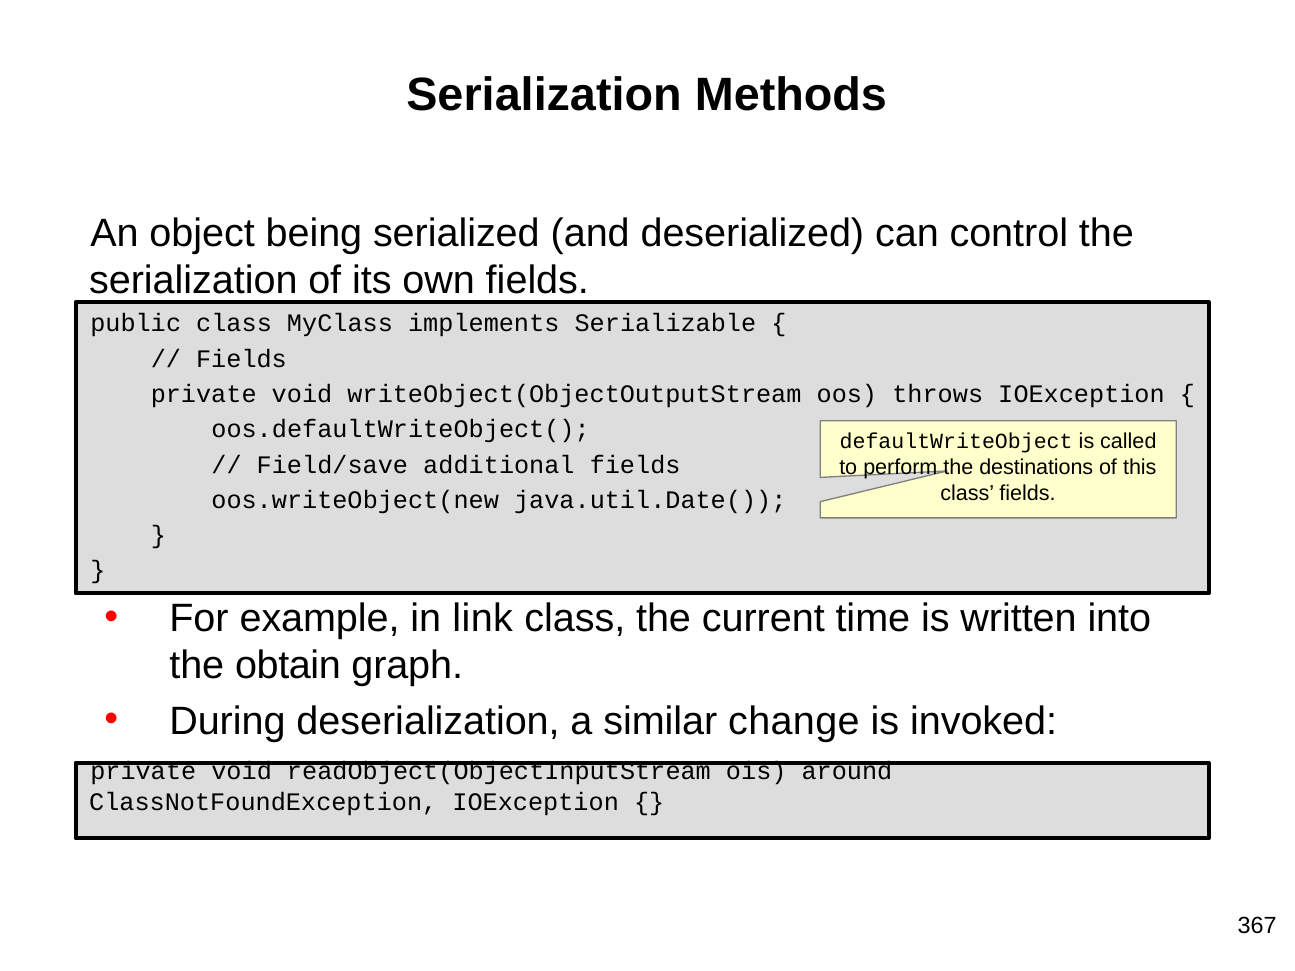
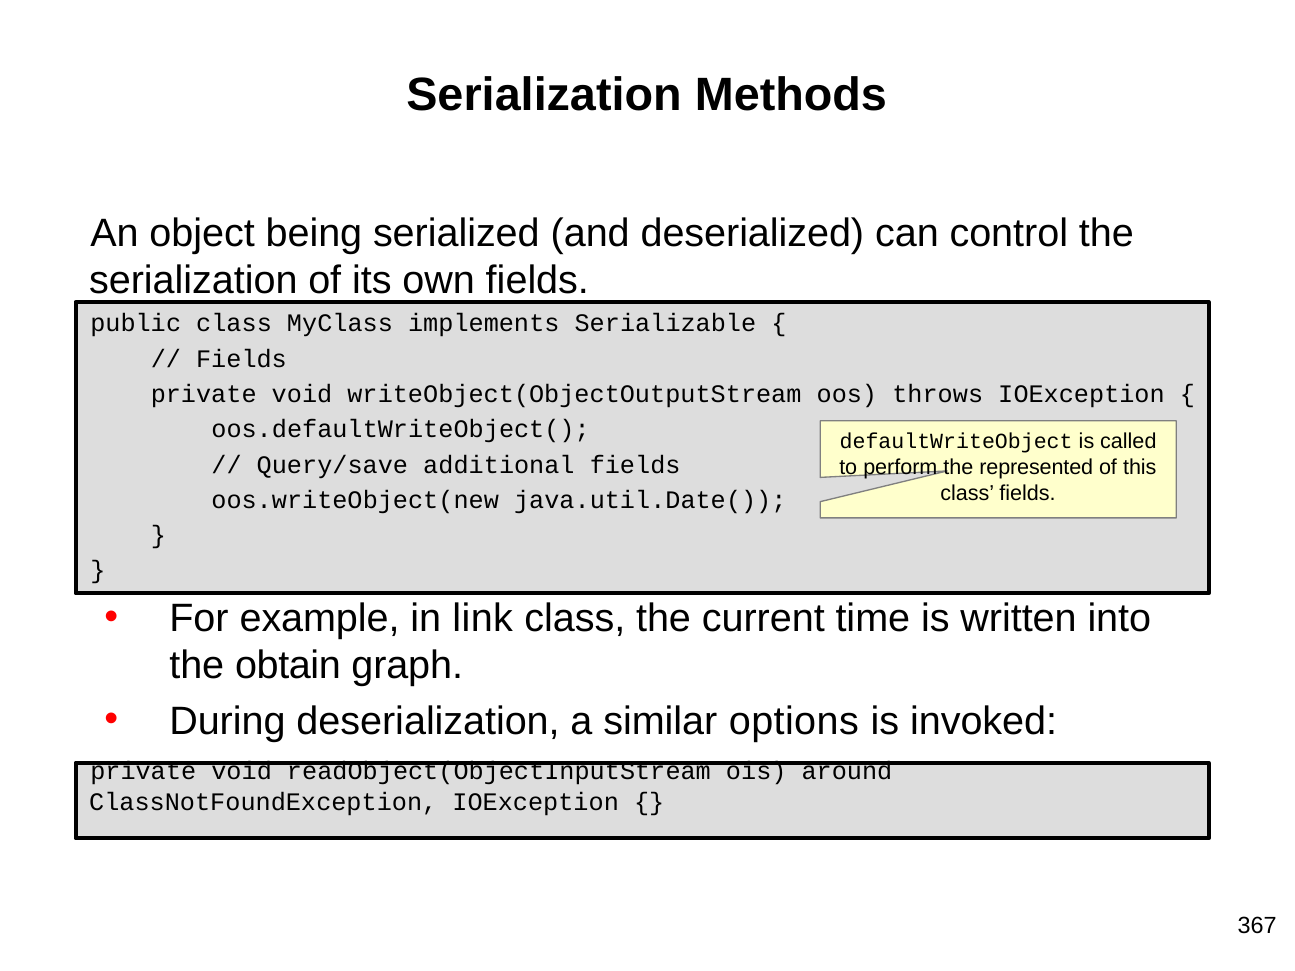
Field/save: Field/save -> Query/save (332, 465)
destinations: destinations -> represented (1036, 468)
change: change -> options (794, 721)
